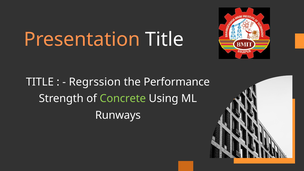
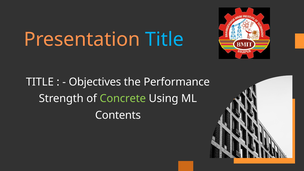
Title colour: white -> light blue (164, 39)
Regrssion: Regrssion -> Objectives (95, 82)
Runways: Runways -> Contents (118, 115)
